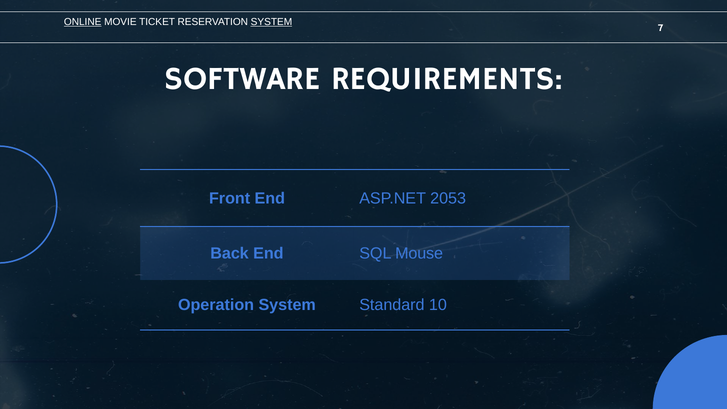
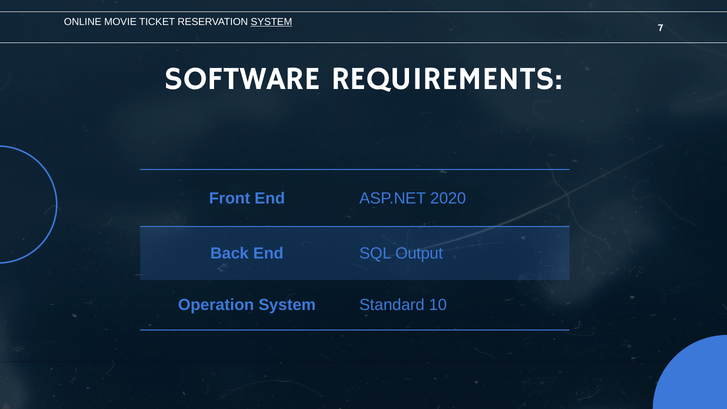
ONLINE underline: present -> none (83, 22)
2053: 2053 -> 2020 (448, 198)
Mouse: Mouse -> Output (419, 253)
